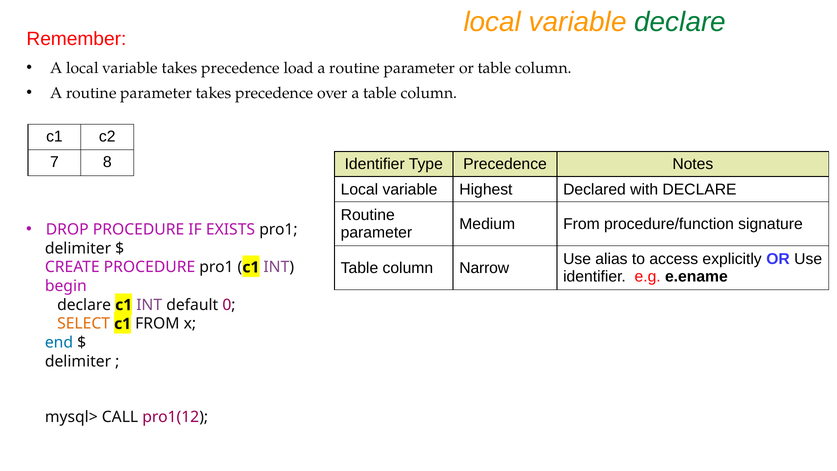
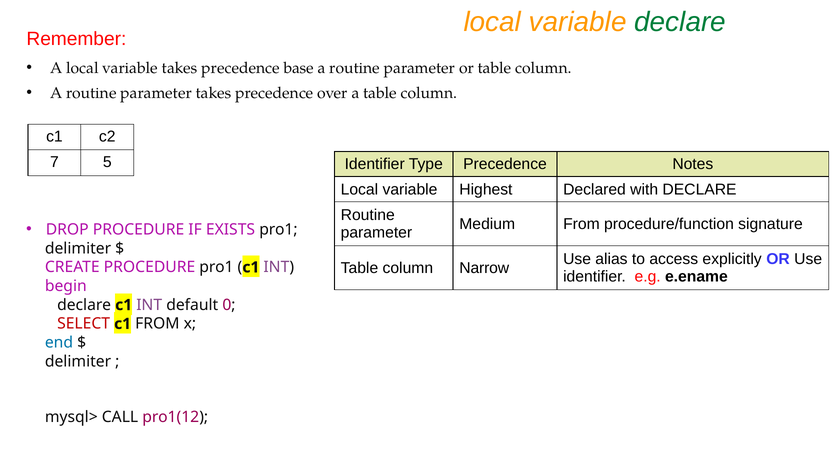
load: load -> base (299, 68)
8: 8 -> 5 (107, 162)
SELECT colour: orange -> red (84, 324)
